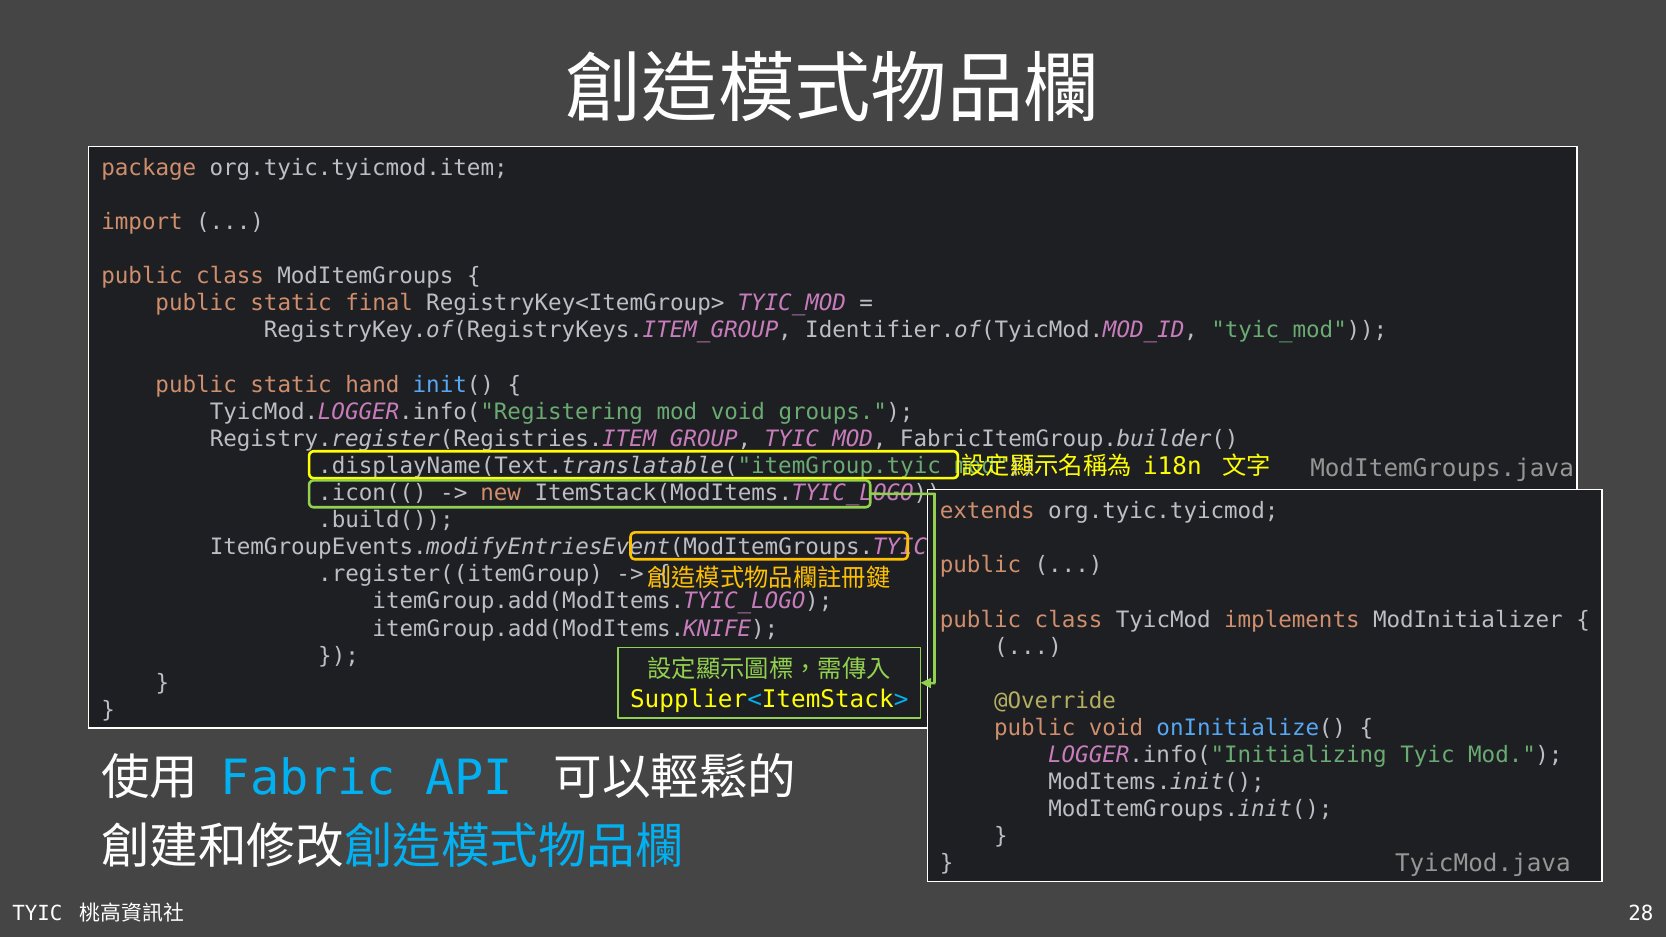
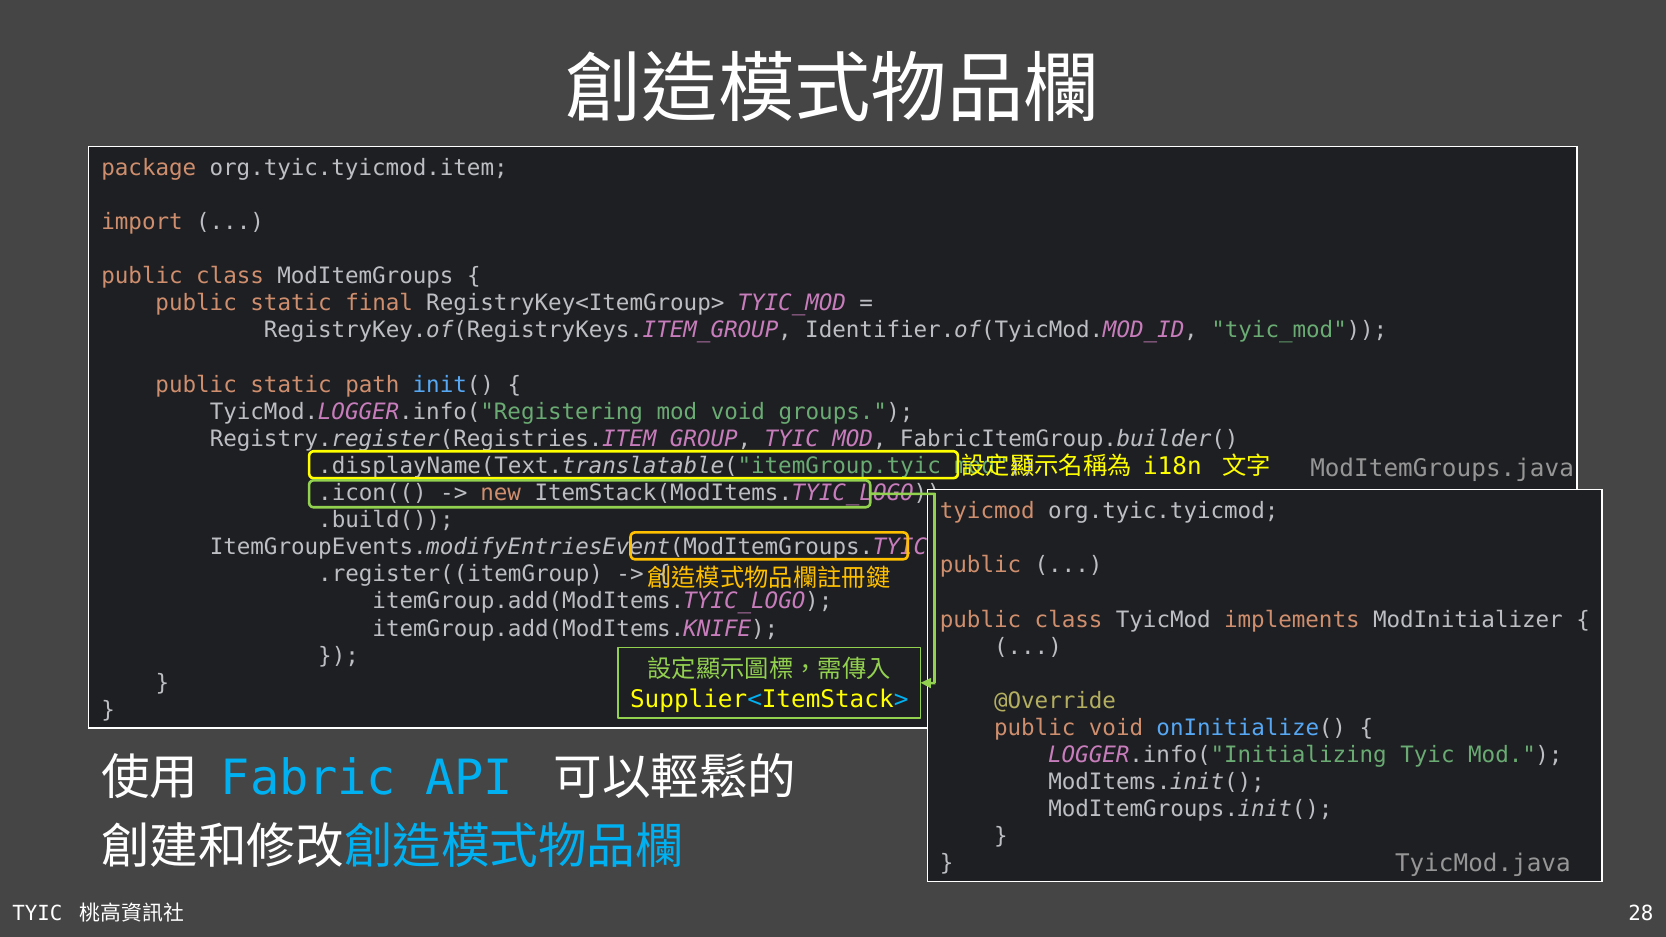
hand: hand -> path (372, 385)
extends: extends -> tyicmod (987, 511)
